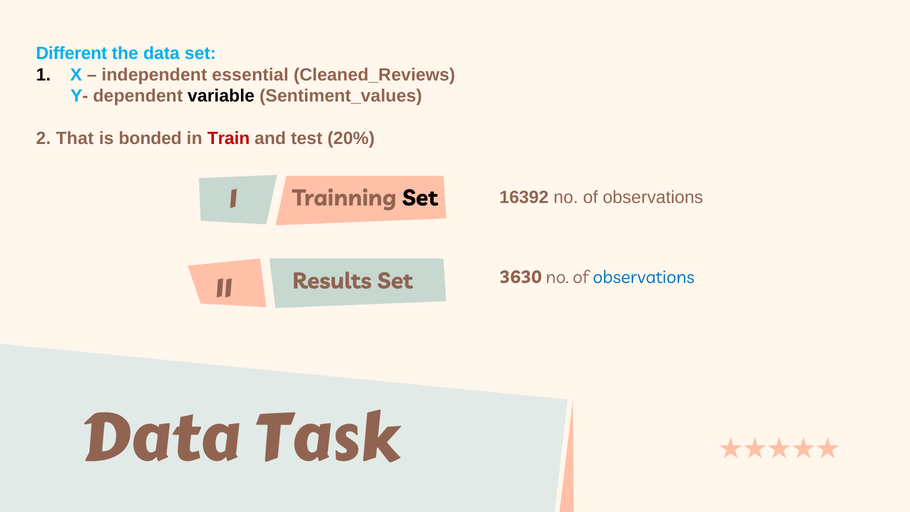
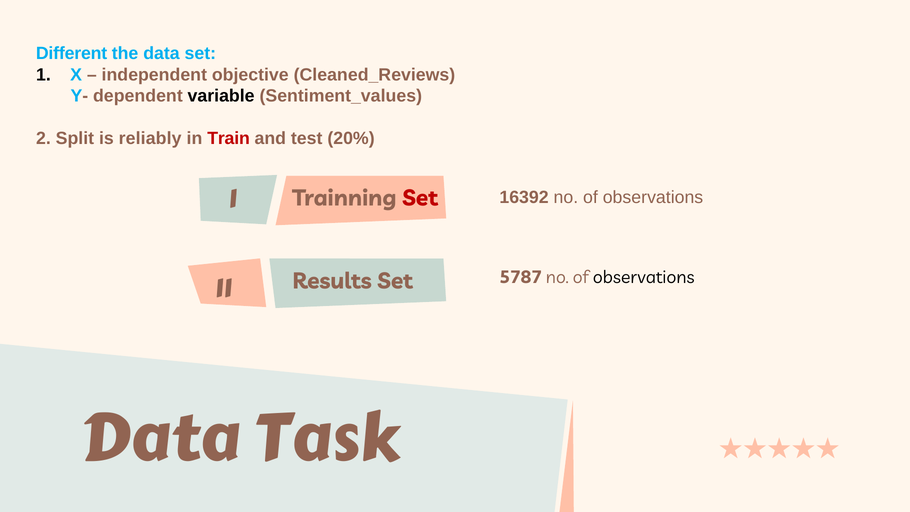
essential: essential -> objective (250, 75)
That: That -> Split (75, 138)
bonded: bonded -> reliably (150, 138)
Set colour: black -> red (420, 198)
3630: 3630 -> 5787 (521, 277)
observations colour: blue -> black (644, 277)
